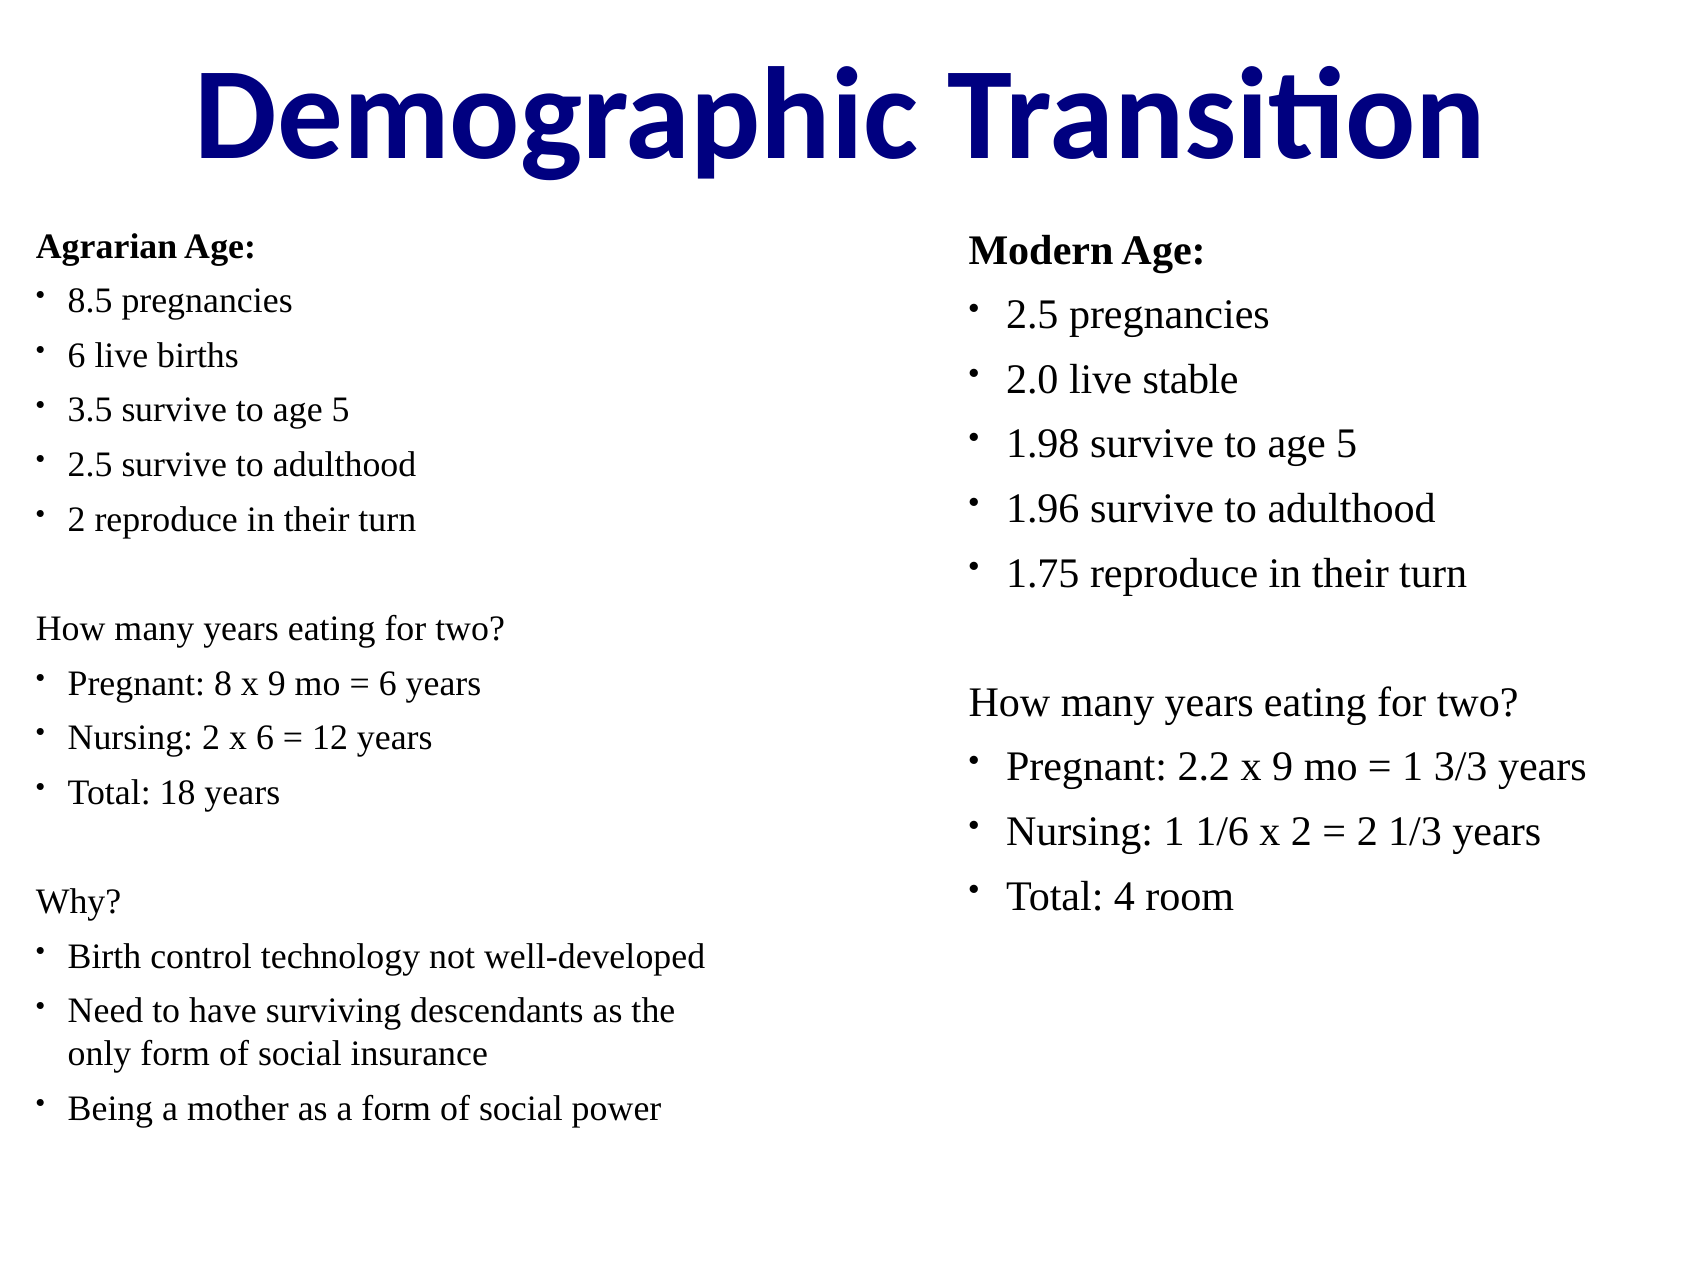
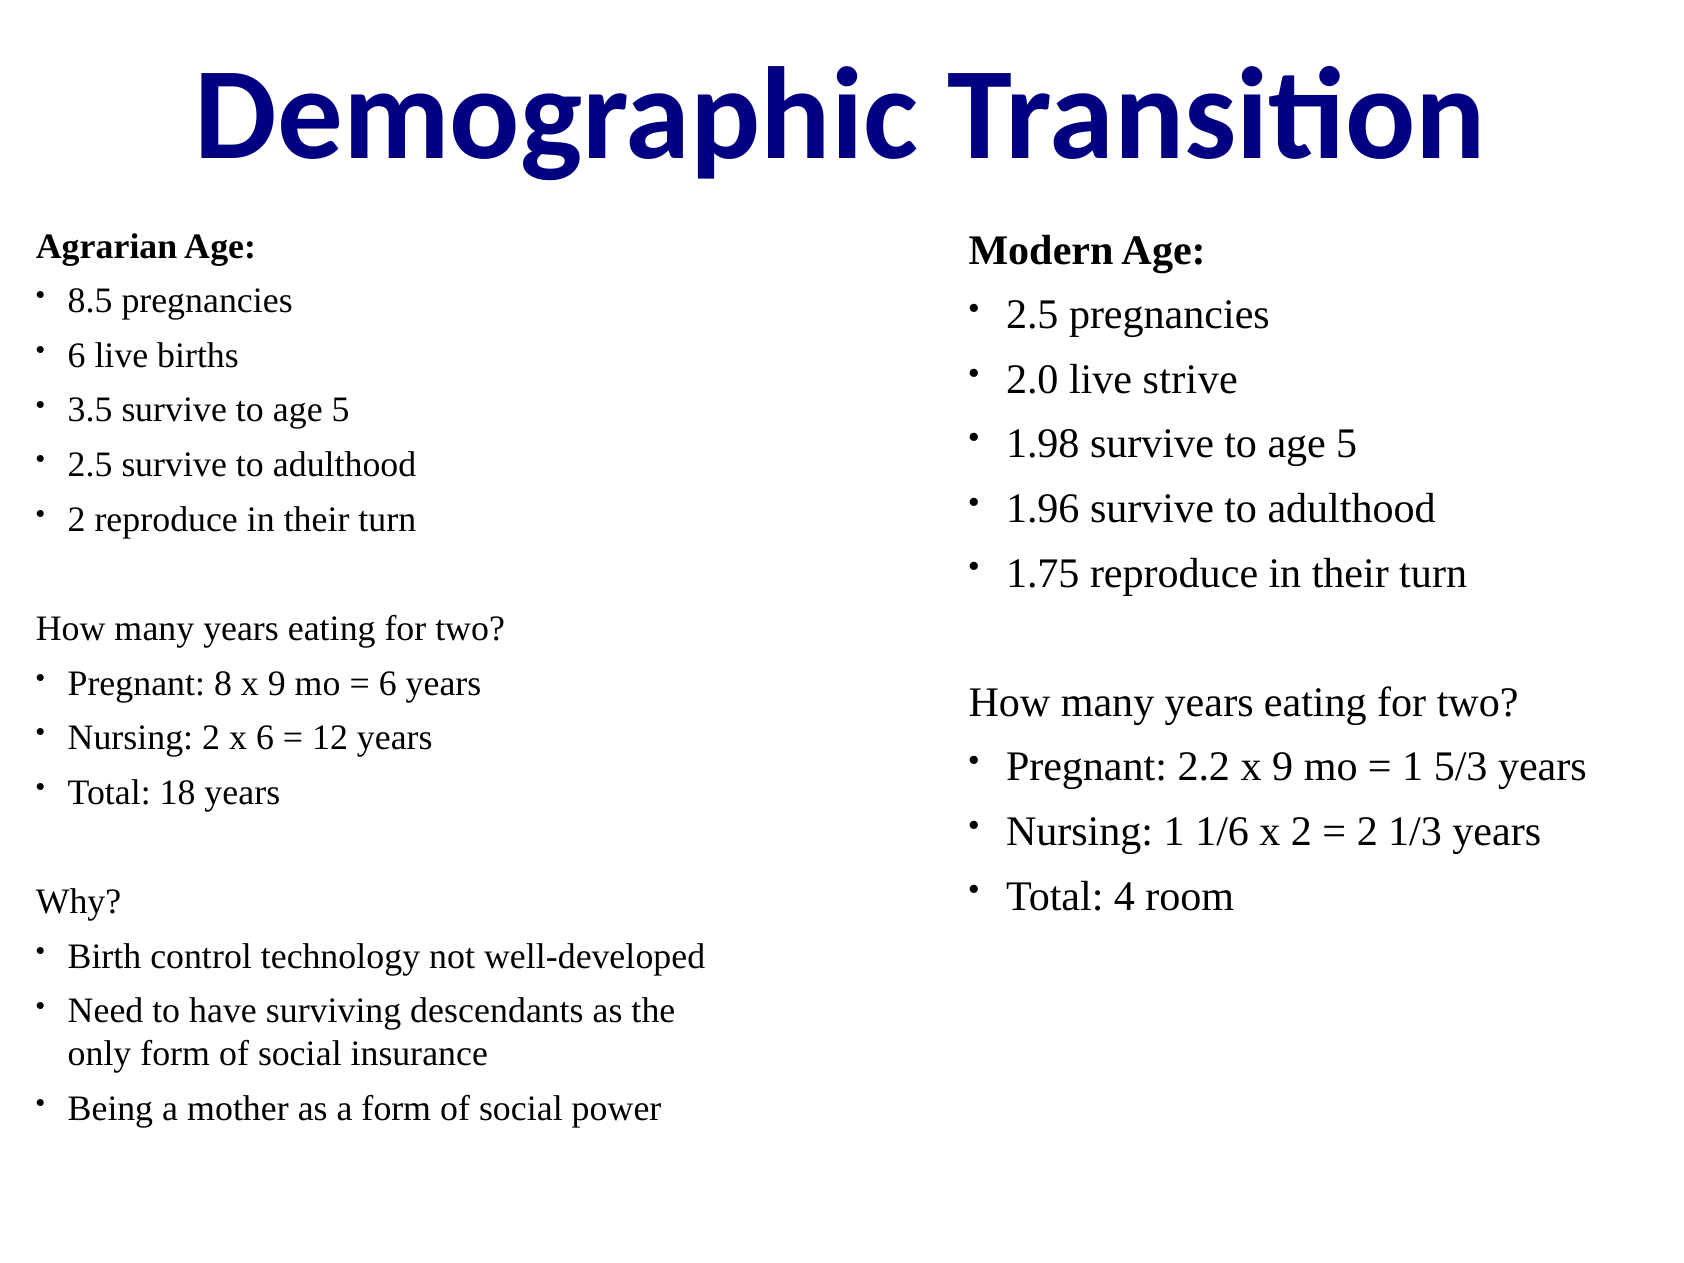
stable: stable -> strive (1190, 380)
3/3: 3/3 -> 5/3 (1461, 767)
